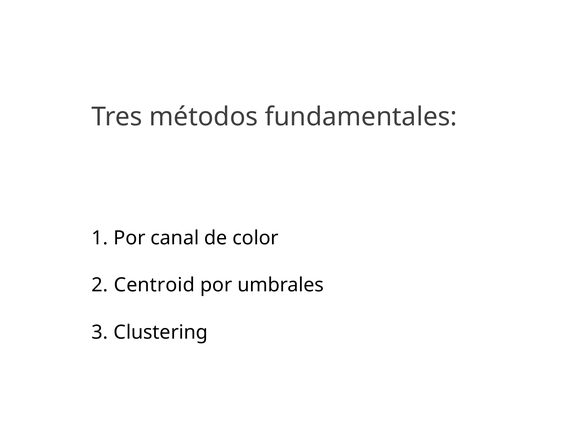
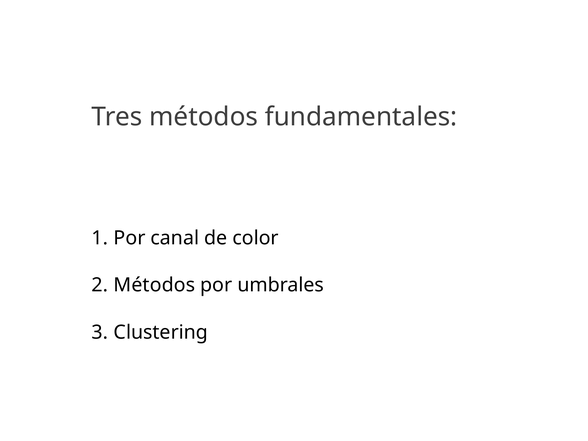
Centroid: Centroid -> Métodos (154, 285)
